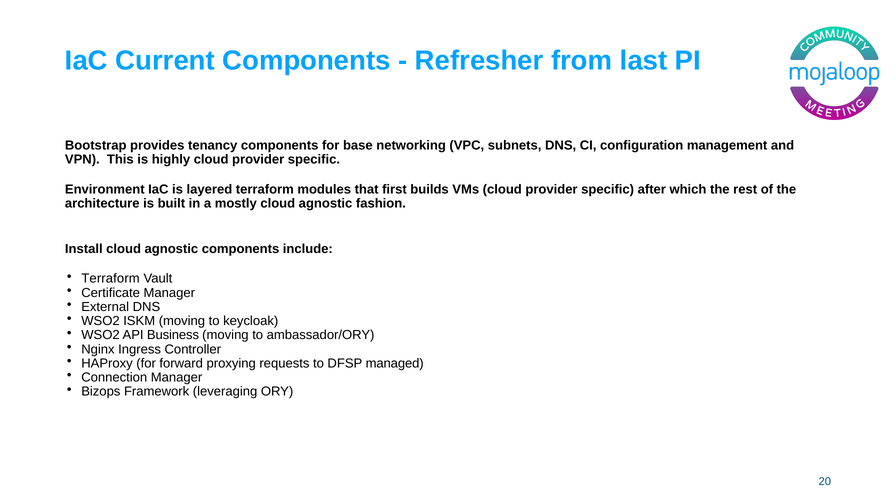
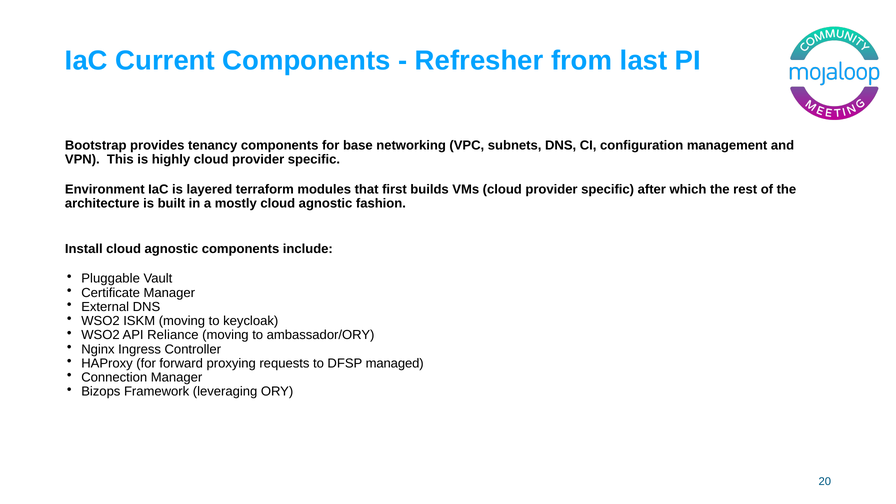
Terraform: Terraform -> Pluggable (111, 279)
Business: Business -> Reliance (173, 335)
